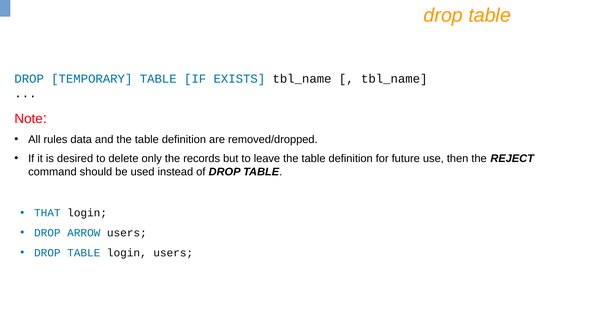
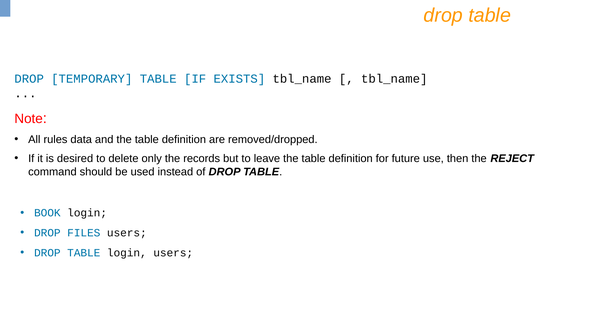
THAT: THAT -> BOOK (47, 213)
ARROW: ARROW -> FILES (84, 233)
